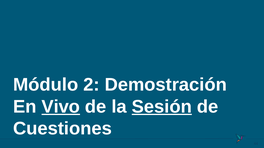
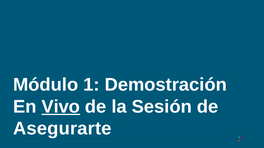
2: 2 -> 1 (91, 85)
Sesión underline: present -> none (162, 107)
Cuestiones: Cuestiones -> Asegurarte (62, 129)
